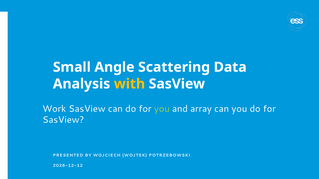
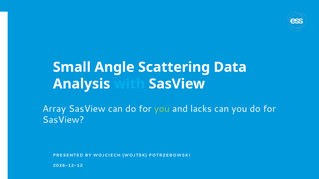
with colour: yellow -> light blue (129, 84)
Work: Work -> Array (54, 109)
array: array -> lacks (201, 109)
